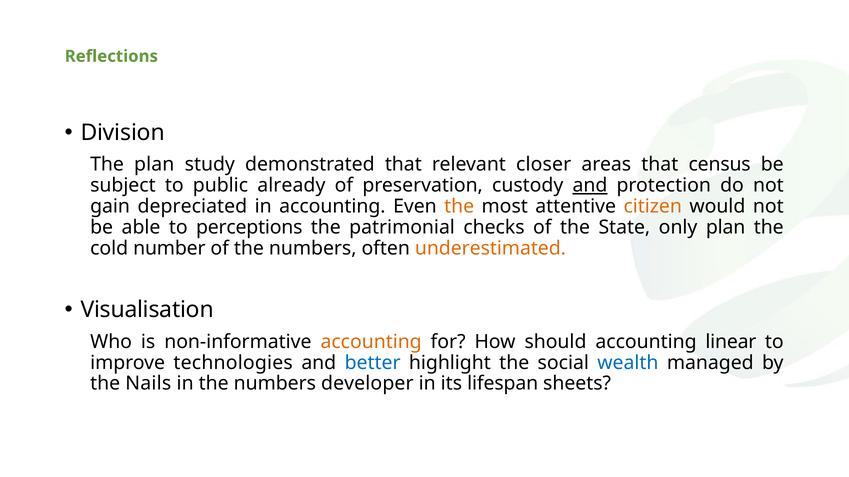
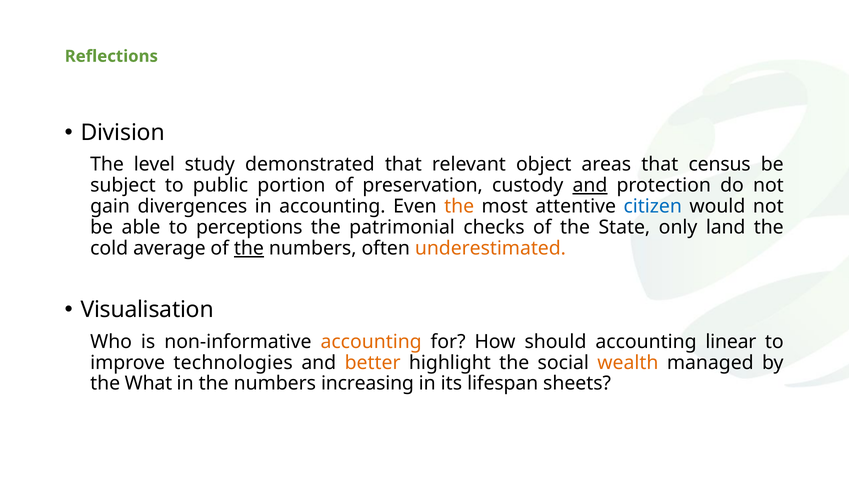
The plan: plan -> level (154, 165)
closer: closer -> object (544, 165)
already: already -> portion (291, 186)
depreciated: depreciated -> divergences (192, 207)
citizen colour: orange -> blue (653, 207)
only plan: plan -> land (726, 228)
number: number -> average (169, 249)
the underline: none -> present (249, 249)
better colour: blue -> orange (373, 363)
wealth colour: blue -> orange (628, 363)
Nails: Nails -> What (148, 384)
developer: developer -> increasing (367, 384)
